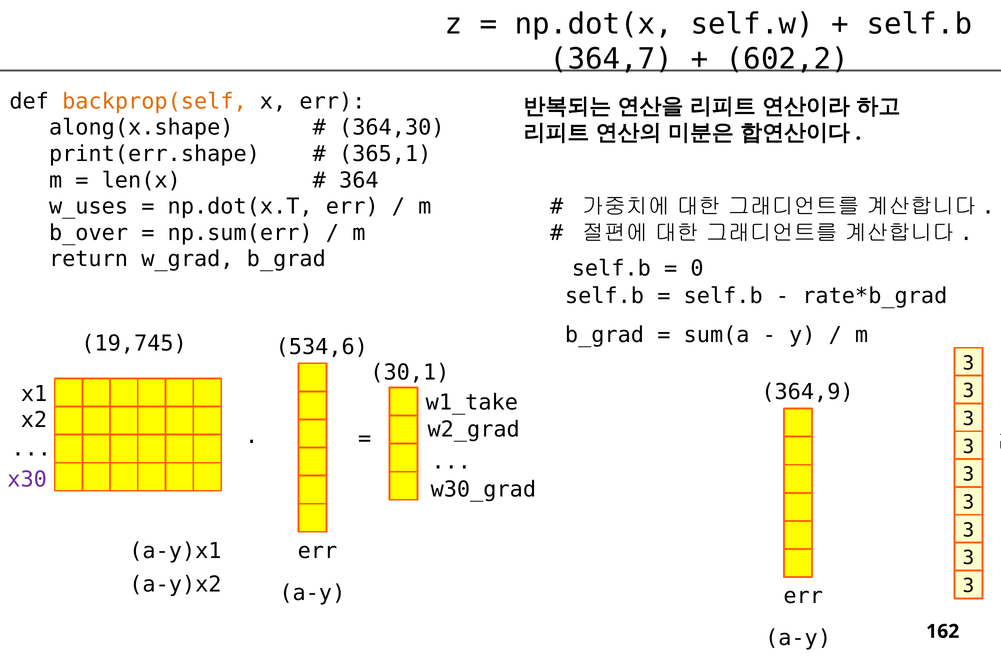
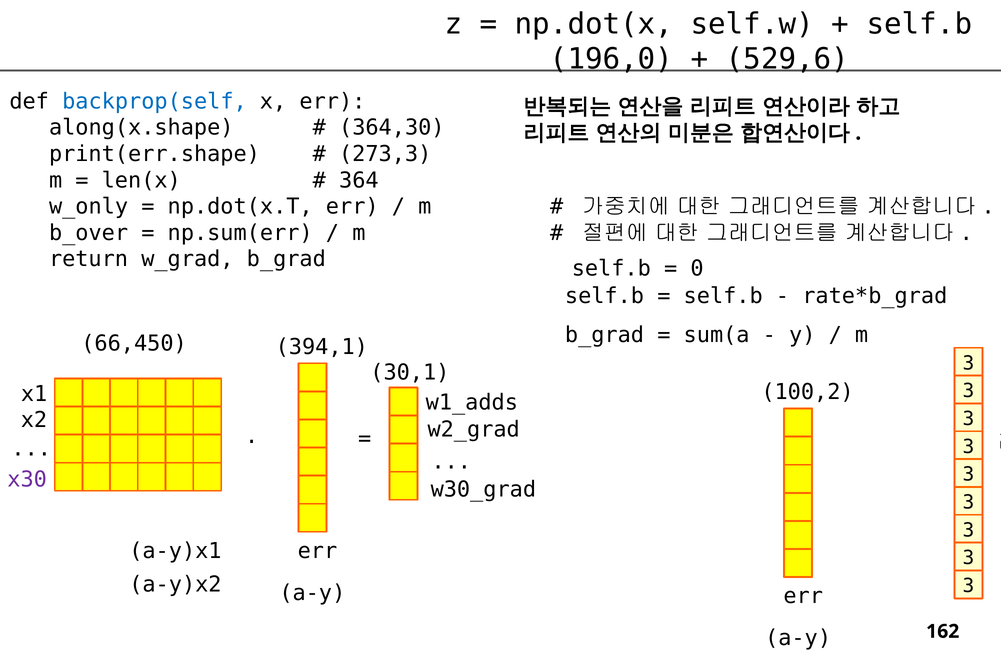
364,7: 364,7 -> 196,0 (612, 59)
602,2: 602,2 -> 529,6 (787, 59)
backprop(self colour: orange -> blue (154, 101)
365,1: 365,1 -> 273,3 (385, 154)
w_uses: w_uses -> w_only (89, 206)
19,745: 19,745 -> 66,450 (134, 343)
534,6: 534,6 -> 394,1 (322, 347)
364,9: 364,9 -> 100,2 (808, 392)
w1_take: w1_take -> w1_adds (472, 402)
